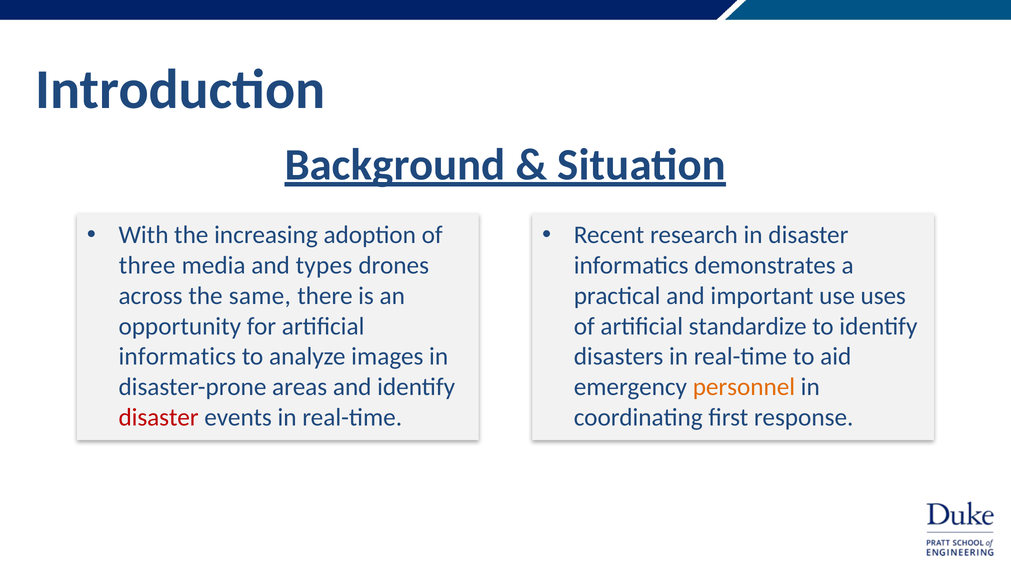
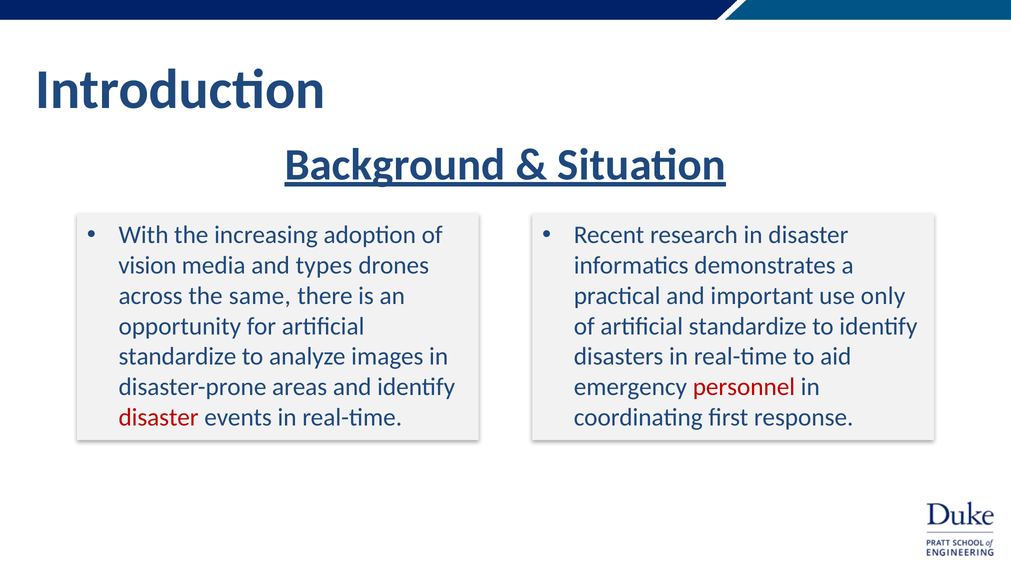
three: three -> vision (147, 265)
uses: uses -> only (883, 296)
informatics: informatics -> standardize (177, 356)
personnel colour: orange -> red (744, 387)
